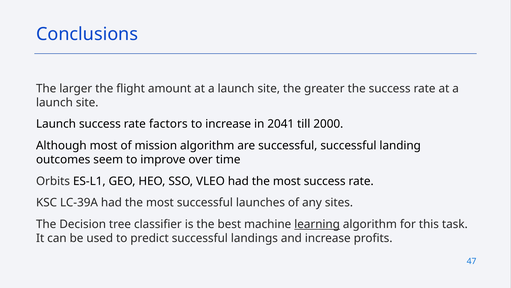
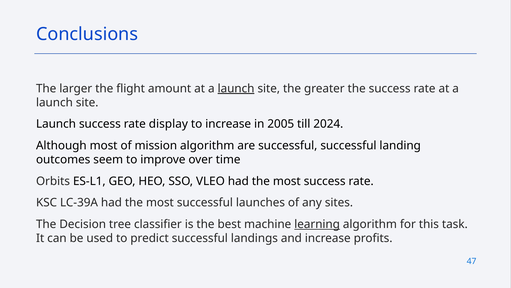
launch underline: none -> present (236, 88)
factors: factors -> display (168, 124)
2041: 2041 -> 2005 (281, 124)
2000: 2000 -> 2024 (328, 124)
